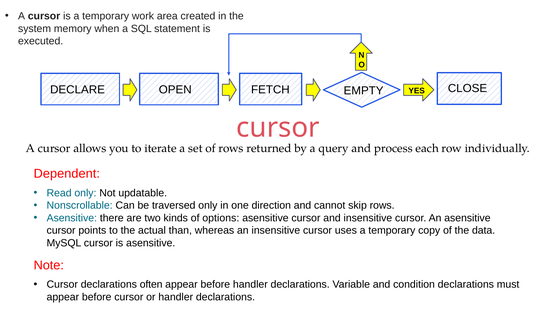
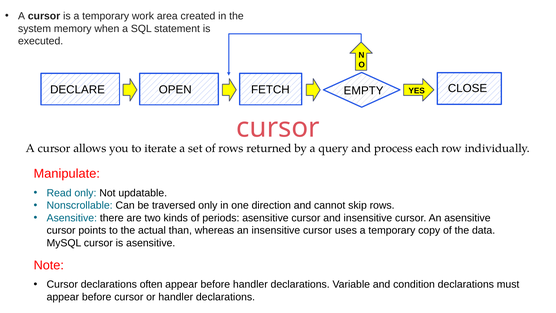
Dependent: Dependent -> Manipulate (67, 174)
options: options -> periods (221, 218)
